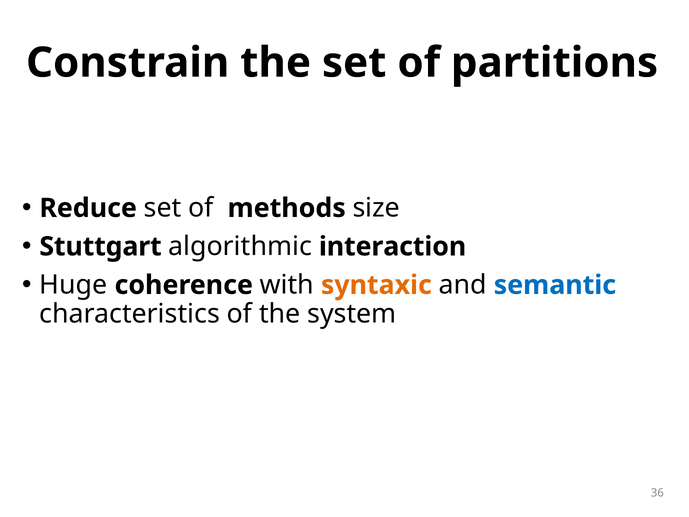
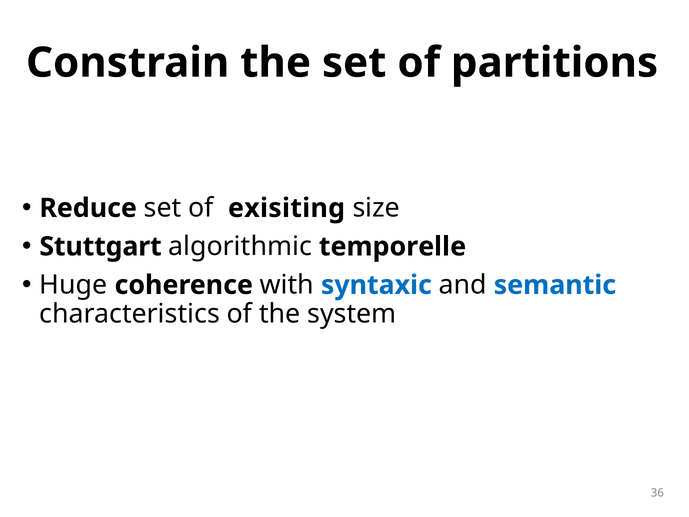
methods: methods -> exisiting (287, 208)
interaction: interaction -> temporelle (392, 246)
syntaxic colour: orange -> blue (376, 285)
